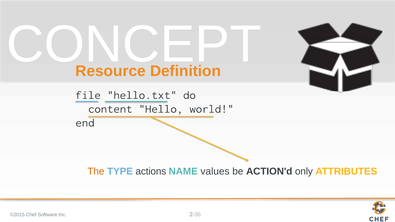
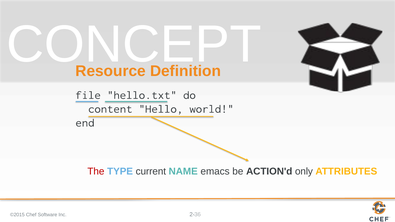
The colour: orange -> red (96, 171)
actions: actions -> current (151, 171)
values: values -> emacs (215, 171)
